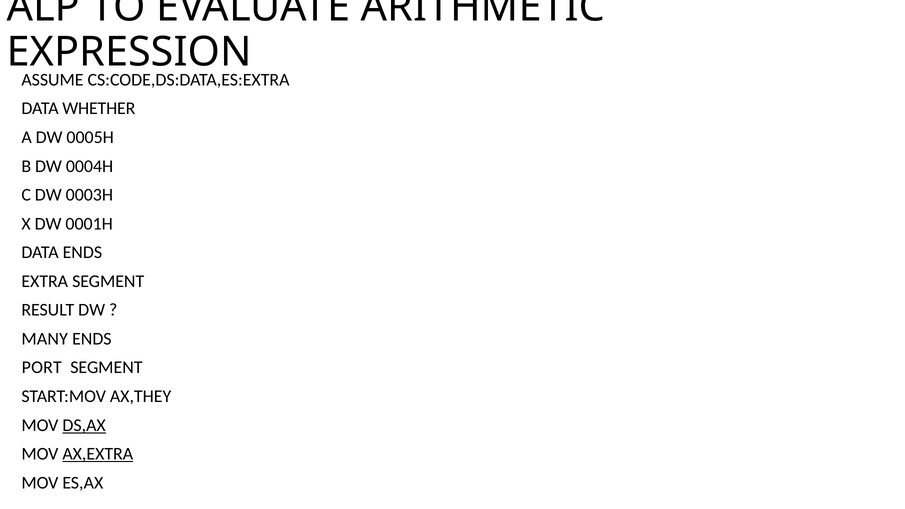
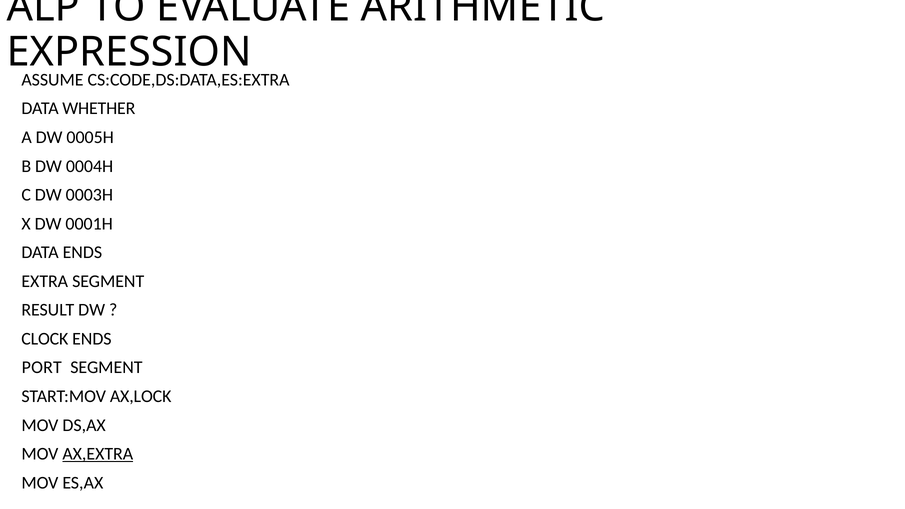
MANY: MANY -> CLOCK (45, 339)
AX,THEY: AX,THEY -> AX,LOCK (141, 396)
DS,AX underline: present -> none (84, 425)
